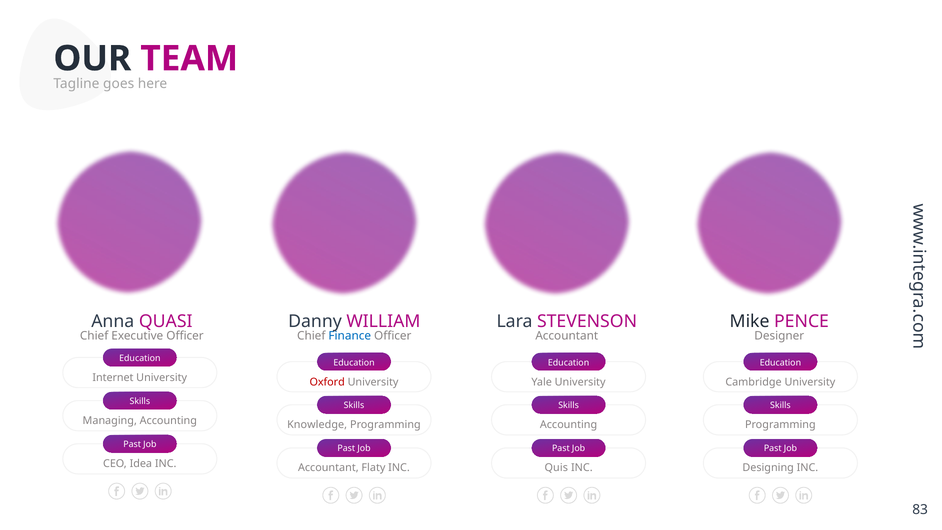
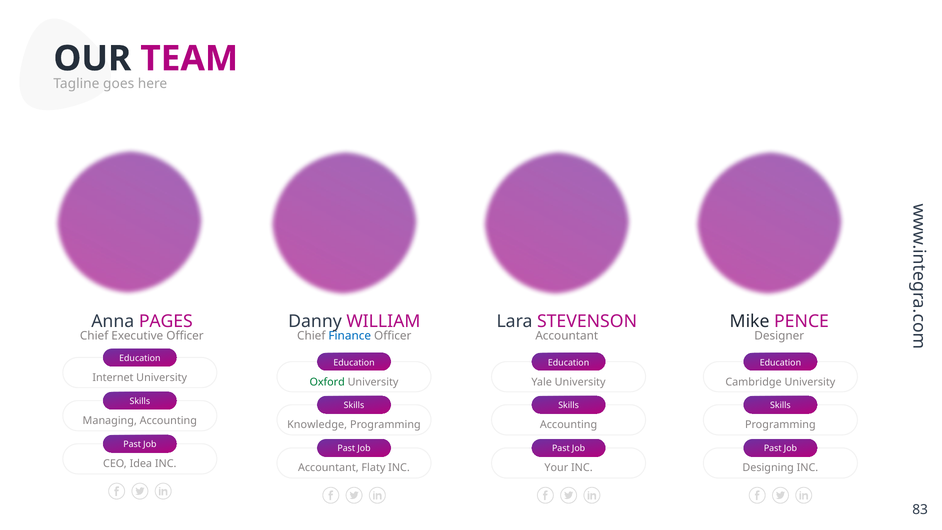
QUASI: QUASI -> PAGES (166, 321)
Oxford colour: red -> green (327, 382)
Quis: Quis -> Your (556, 468)
